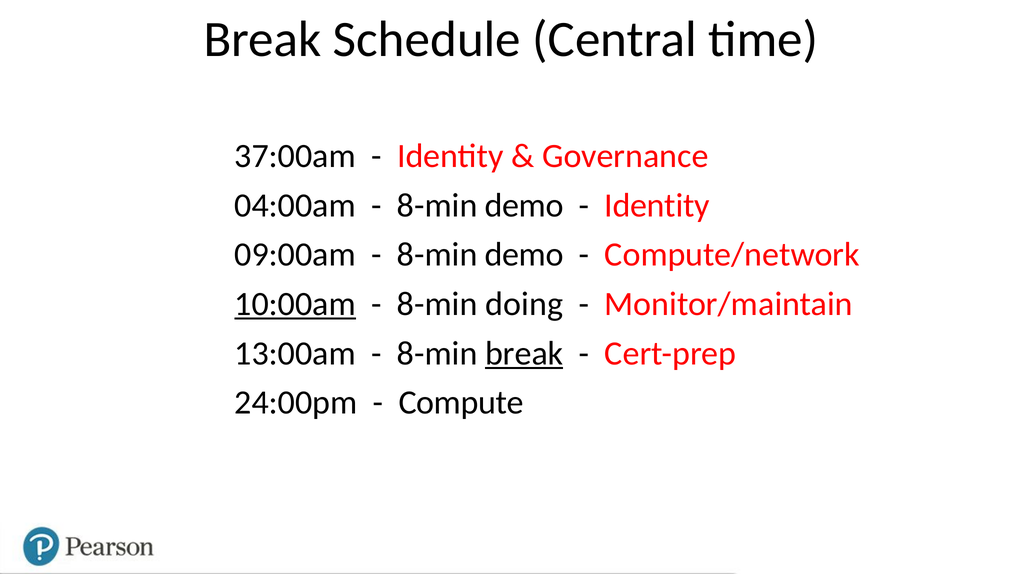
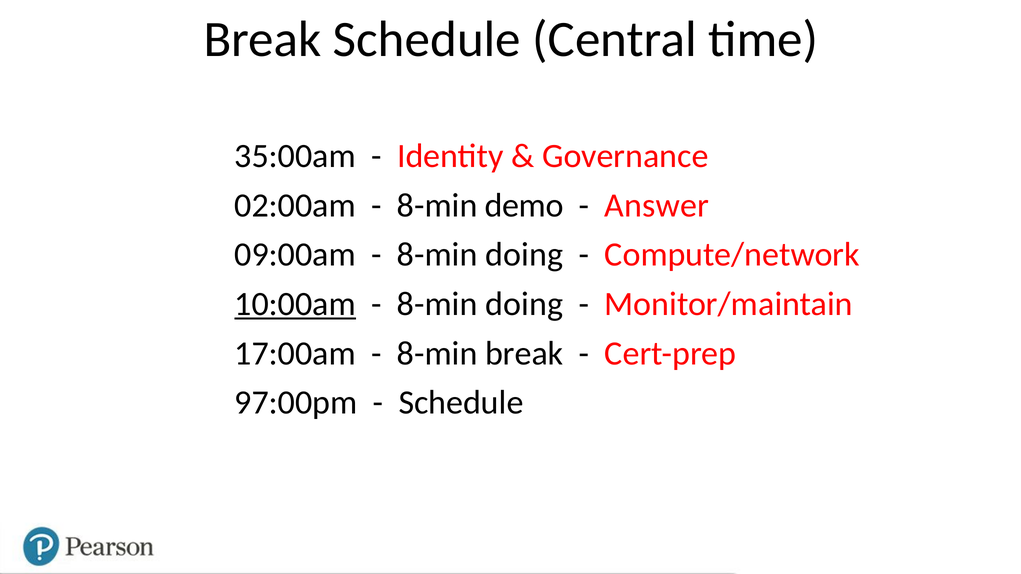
37:00am: 37:00am -> 35:00am (295, 156)
04:00am: 04:00am -> 02:00am (295, 206)
Identity: Identity -> Answer (657, 206)
demo: demo -> doing (524, 255)
13:00am: 13:00am -> 17:00am (295, 354)
break underline: present -> none (524, 354)
24:00pm: 24:00pm -> 97:00pm (296, 403)
Compute: Compute -> Schedule (461, 403)
